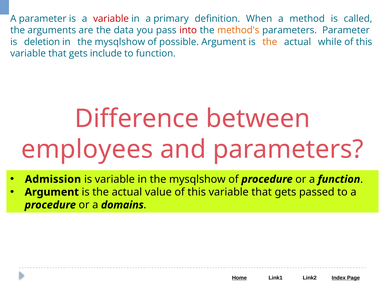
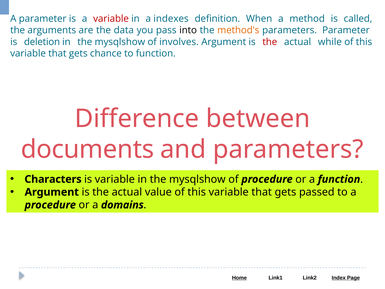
primary: primary -> indexes (171, 19)
into colour: red -> black (188, 30)
possible: possible -> involves (179, 42)
the colour: orange -> red (270, 42)
include: include -> chance (106, 53)
employees: employees -> documents (87, 149)
Admission: Admission -> Characters (53, 179)
